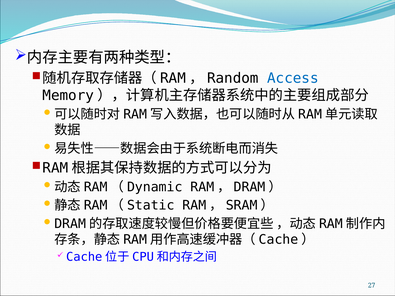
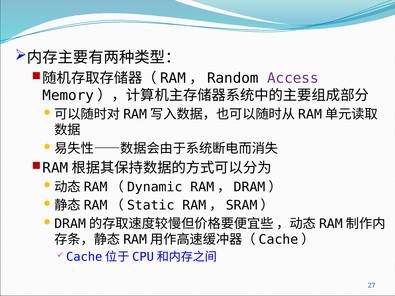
Access colour: blue -> purple (293, 78)
